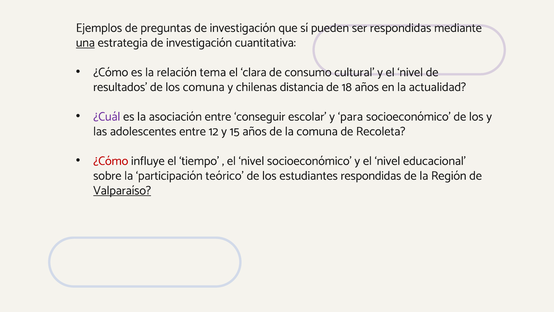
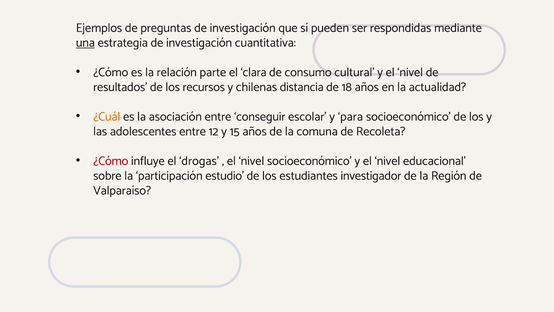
tema: tema -> parte (213, 72)
los comuna: comuna -> recursos (204, 87)
¿Cuál colour: purple -> orange (107, 116)
tiempo: tiempo -> drogas (199, 161)
teórico: teórico -> estudio (225, 175)
estudiantes respondidas: respondidas -> investigador (371, 175)
Valparaíso underline: present -> none (122, 190)
